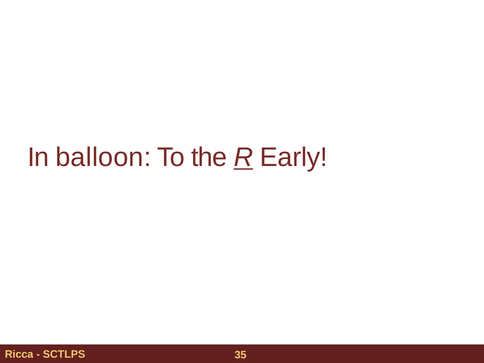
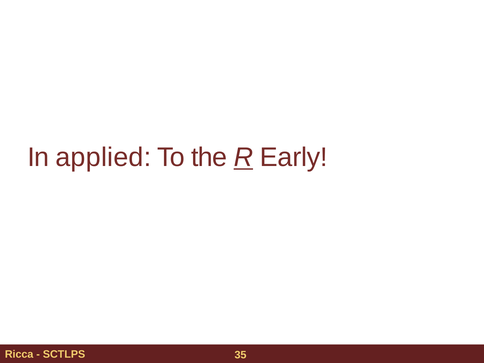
balloon: balloon -> applied (103, 157)
